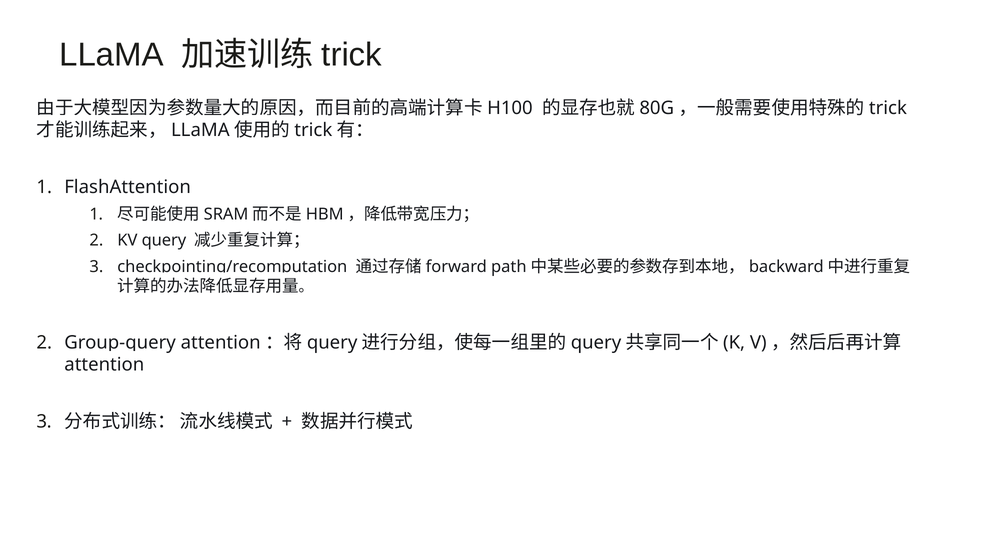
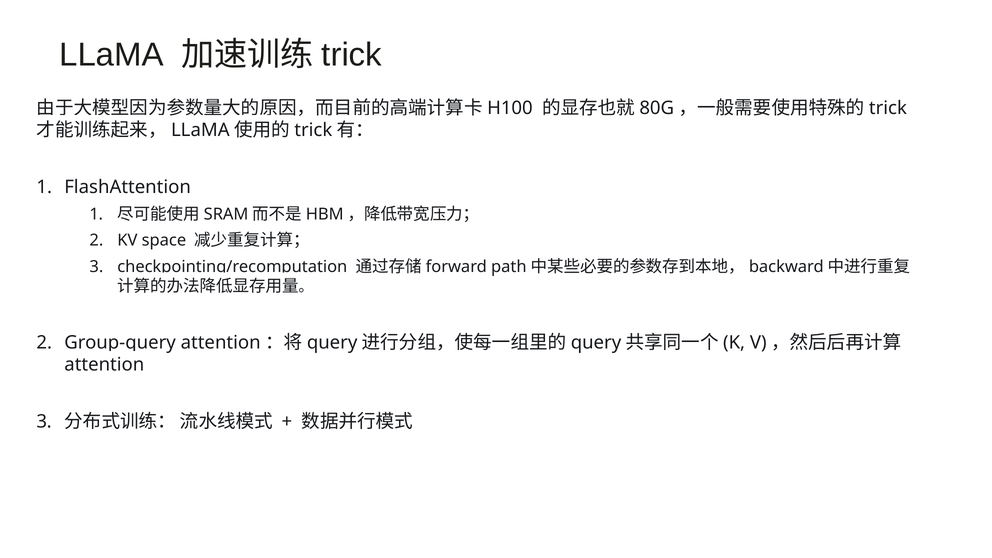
query: query -> space (164, 240)
